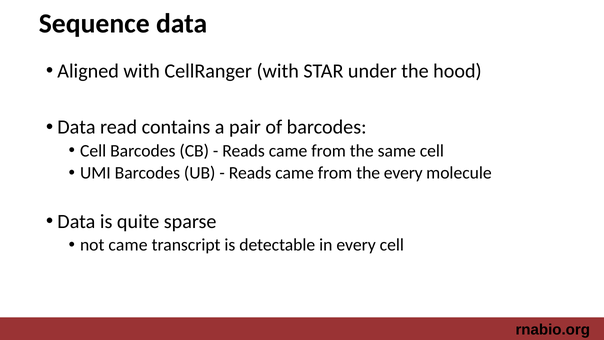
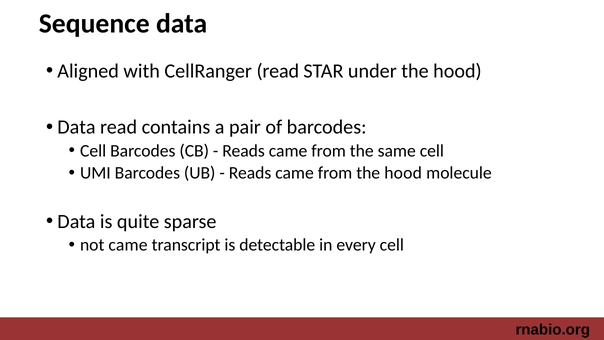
CellRanger with: with -> read (278, 71)
from the every: every -> hood (403, 173)
